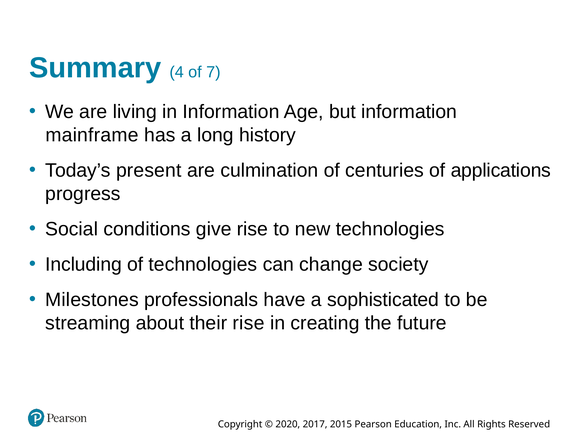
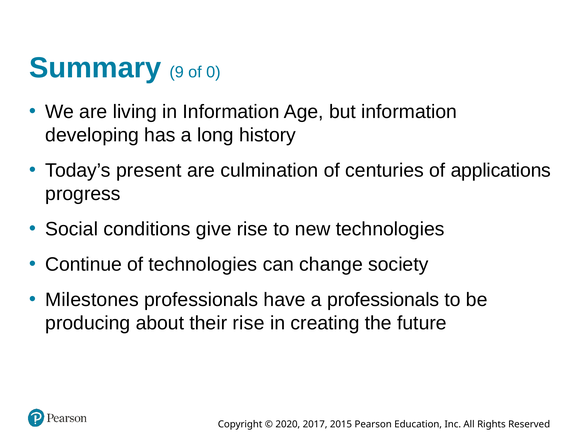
4: 4 -> 9 (177, 72)
7: 7 -> 0 (213, 72)
mainframe: mainframe -> developing (92, 135)
Including: Including -> Continue (84, 264)
a sophisticated: sophisticated -> professionals (383, 300)
streaming: streaming -> producing (88, 323)
